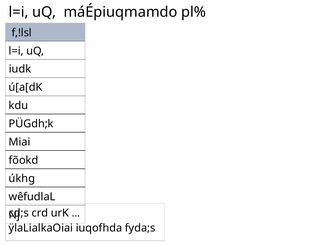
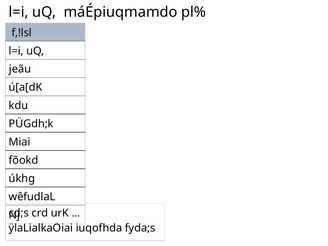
iudk: iudk -> jeãu (20, 69)
